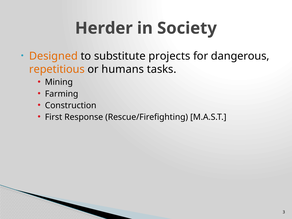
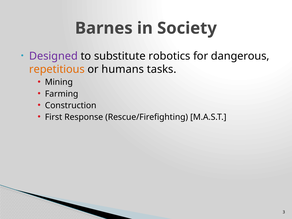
Herder: Herder -> Barnes (104, 28)
Designed colour: orange -> purple (53, 56)
projects: projects -> robotics (169, 56)
